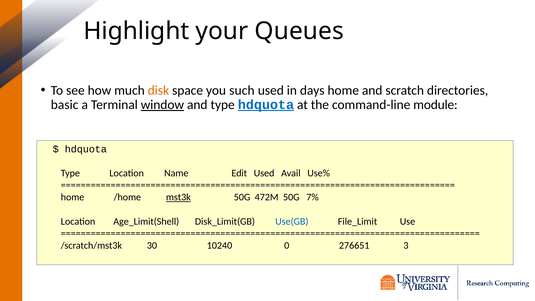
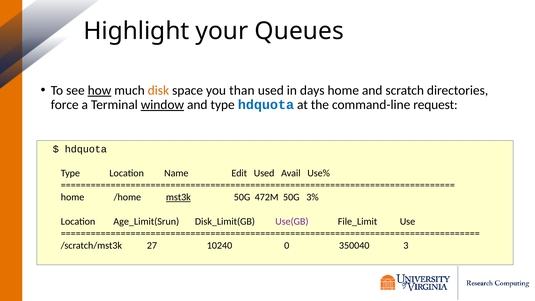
how underline: none -> present (99, 90)
such: such -> than (242, 90)
basic: basic -> force (65, 105)
hdquota underline: present -> none (266, 105)
module: module -> request (435, 105)
7%: 7% -> 3% (312, 197)
Age_Limit(Shell: Age_Limit(Shell -> Age_Limit(Srun (146, 221)
Use(GB colour: blue -> purple (292, 221)
30: 30 -> 27 (152, 245)
276651: 276651 -> 350040 (354, 245)
